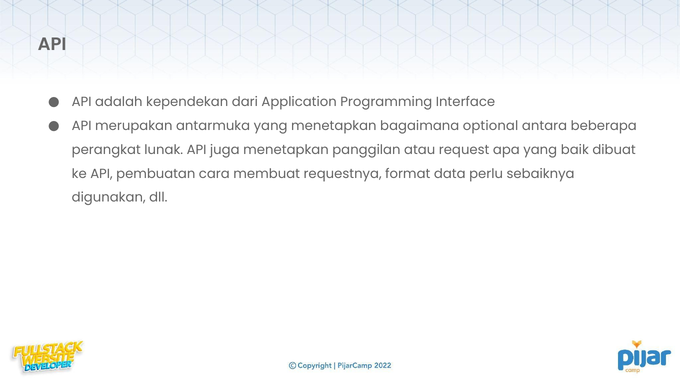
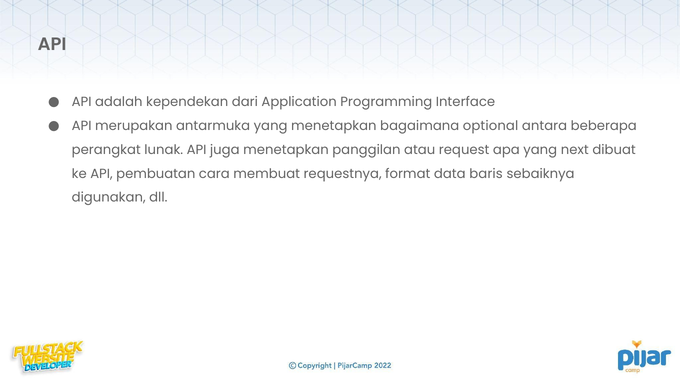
baik: baik -> next (575, 150)
perlu: perlu -> baris (486, 173)
